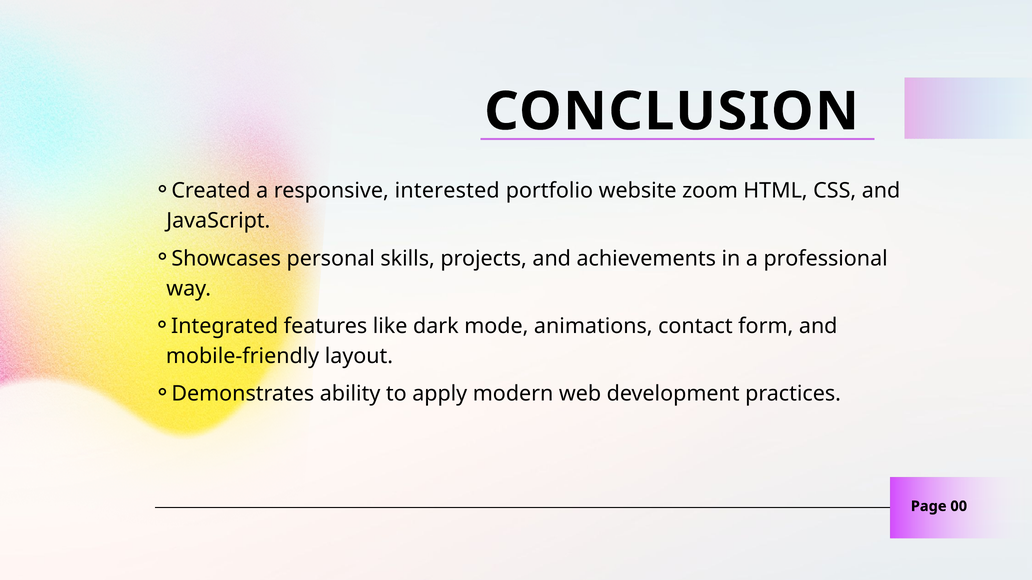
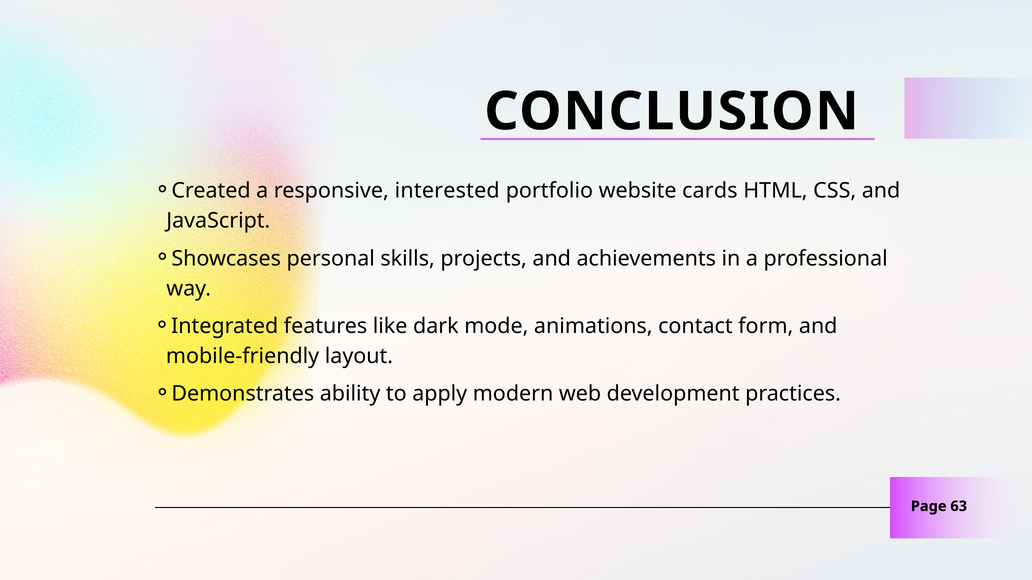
zoom: zoom -> cards (710, 191)
00: 00 -> 63 (959, 507)
